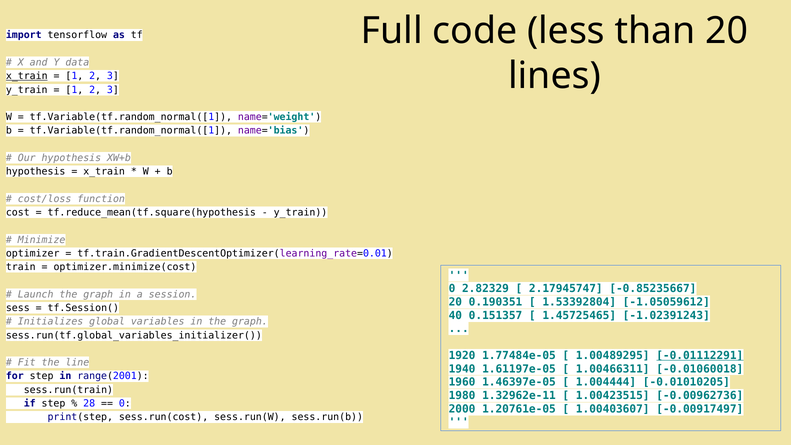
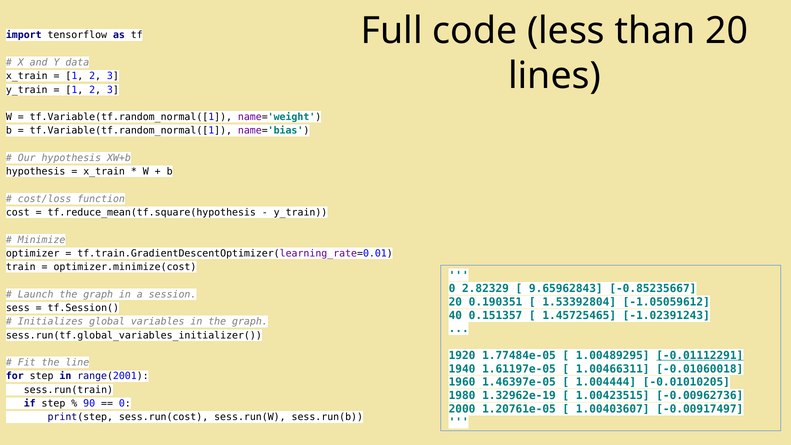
x_train underline: present -> none (27, 76)
2.17945747: 2.17945747 -> 9.65962843 (566, 289)
1.32962e-11: 1.32962e-11 -> 1.32962e-19 (519, 396)
28: 28 -> 90 (89, 403)
